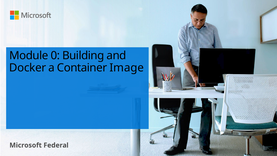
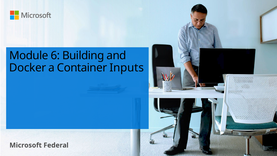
0: 0 -> 6 (55, 55)
Image: Image -> Inputs (127, 68)
